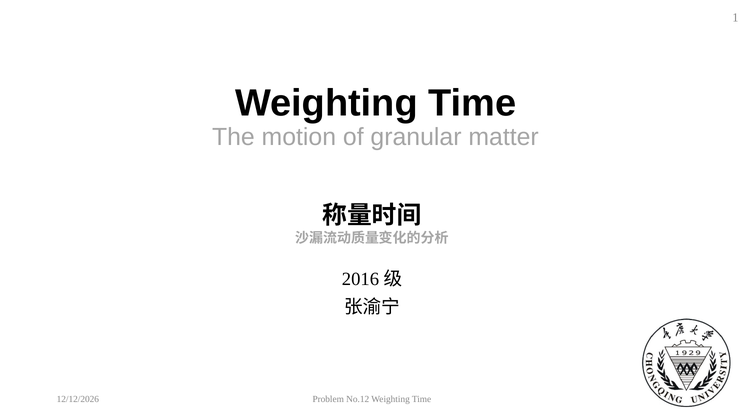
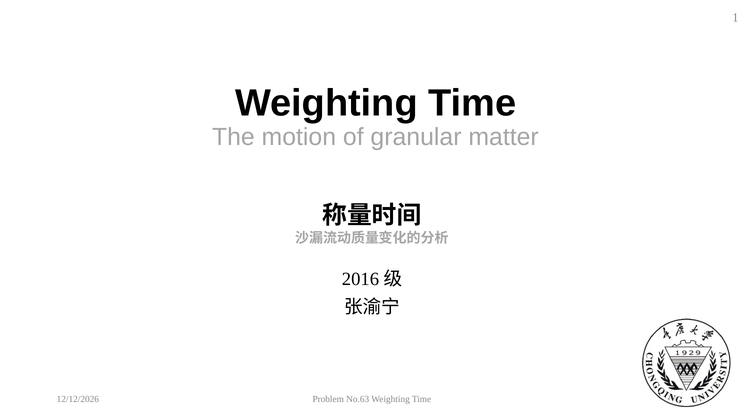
No.12: No.12 -> No.63 (358, 400)
